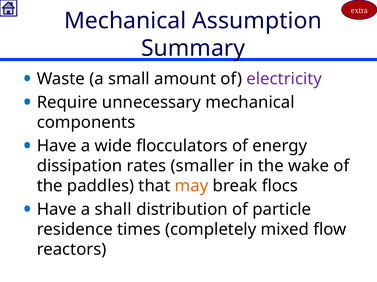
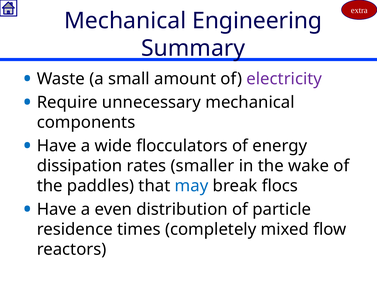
Assumption: Assumption -> Engineering (257, 21)
may colour: orange -> blue (192, 186)
shall: shall -> even (113, 210)
